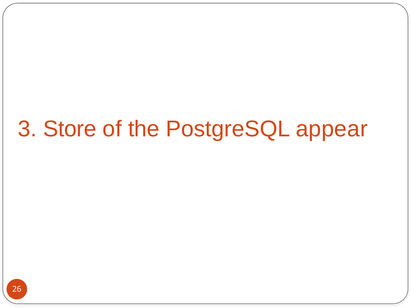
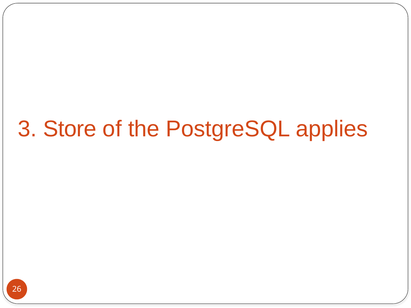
appear: appear -> applies (332, 129)
